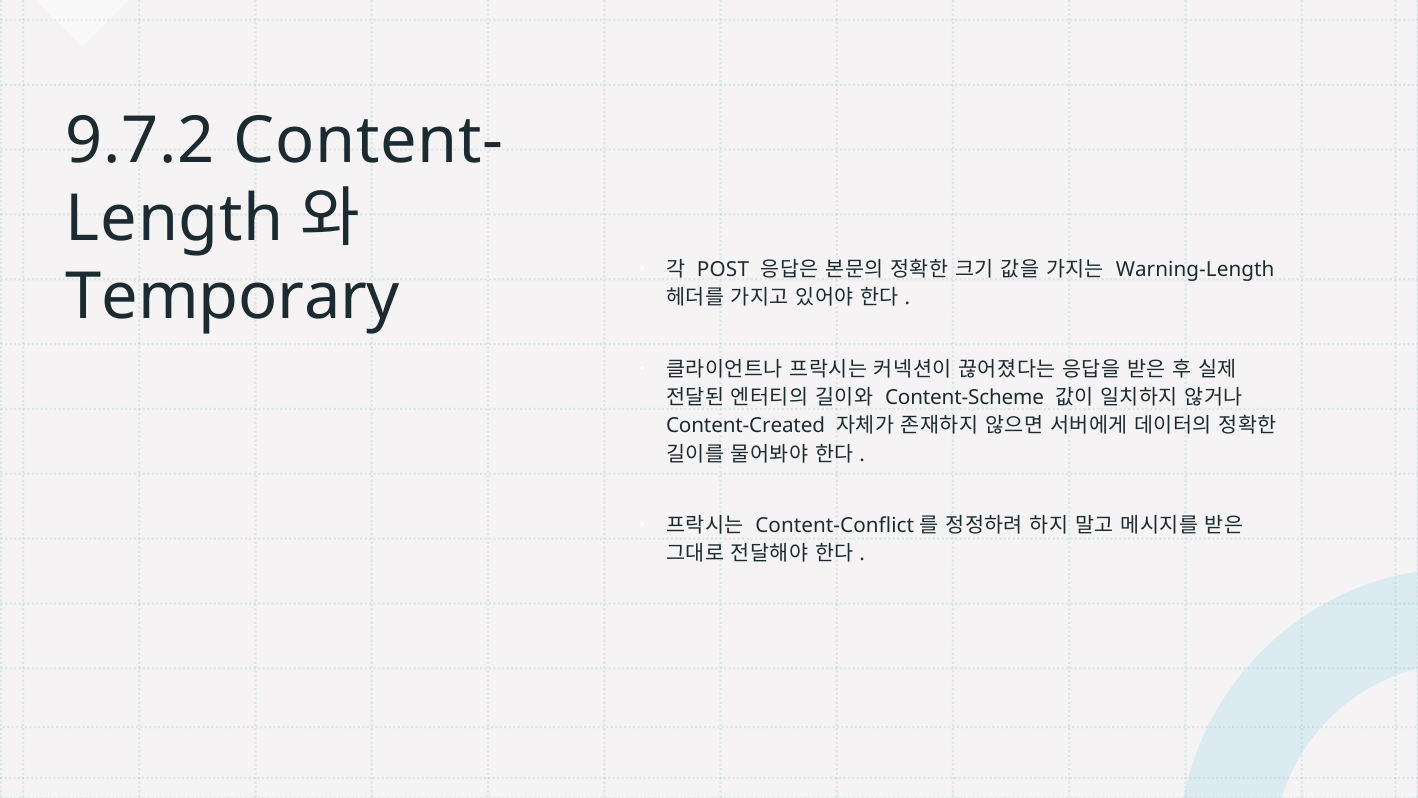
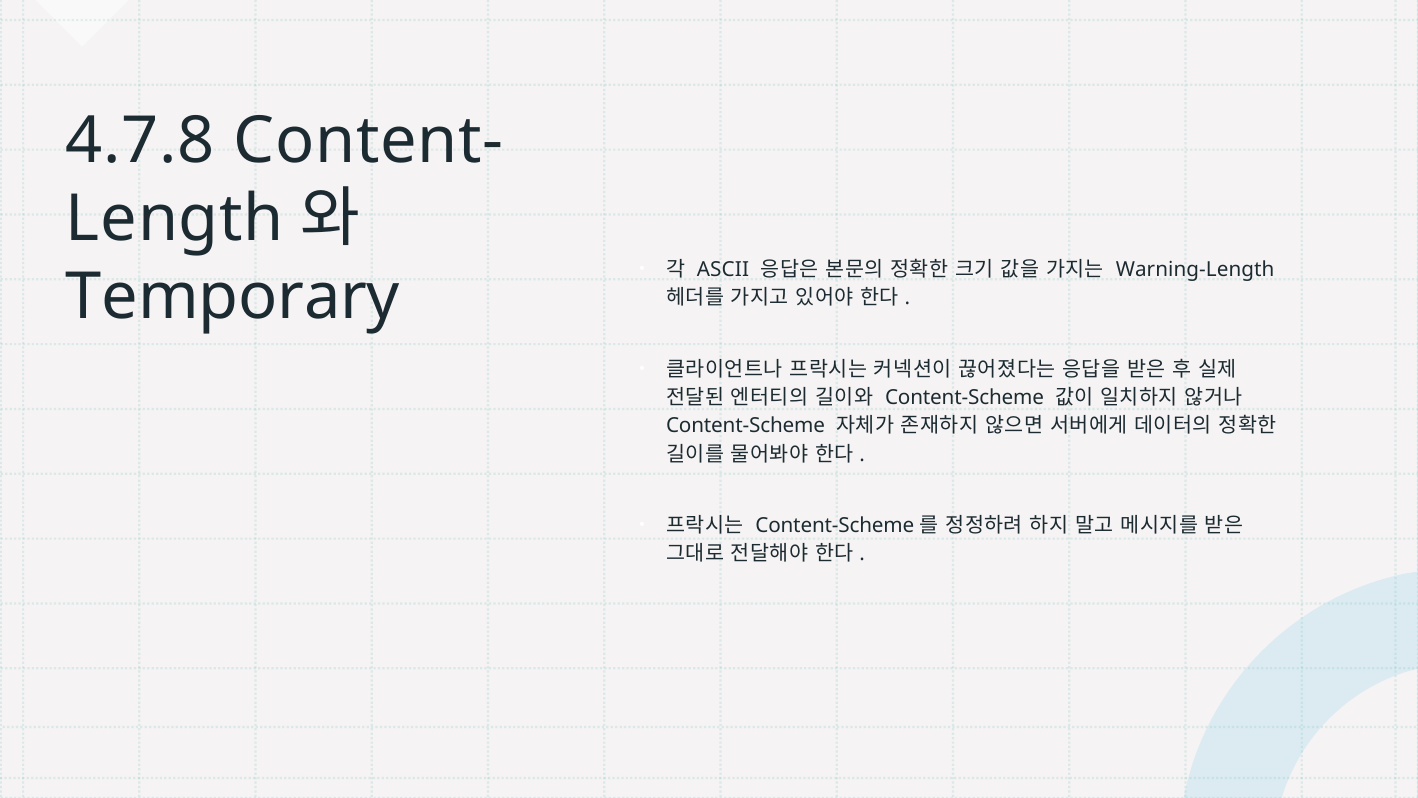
9.7.2: 9.7.2 -> 4.7.8 (140, 141)
POST: POST -> ASCII (723, 269)
Content-Created: Content-Created -> Content-Scheme (746, 426)
Content-Conflict: Content-Conflict -> Content-Scheme (835, 525)
